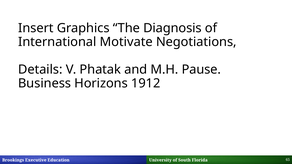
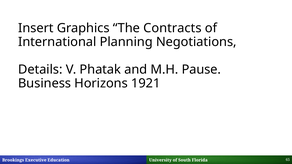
Diagnosis: Diagnosis -> Contracts (172, 28)
Motivate: Motivate -> Planning (126, 42)
1912: 1912 -> 1921 (146, 83)
